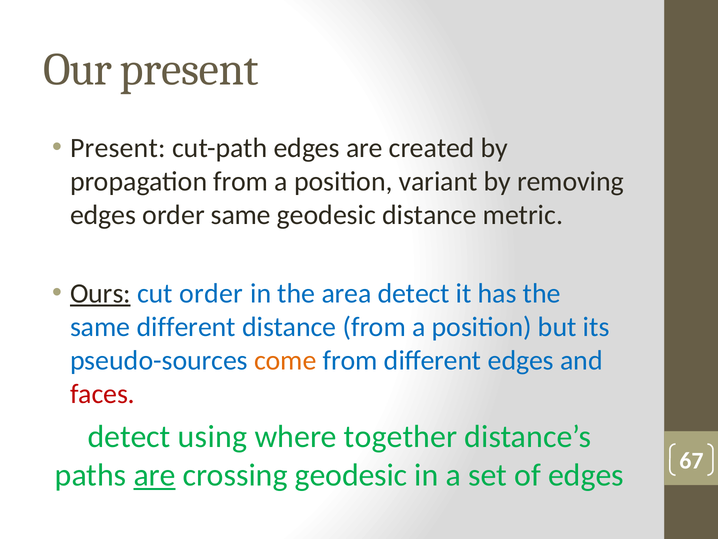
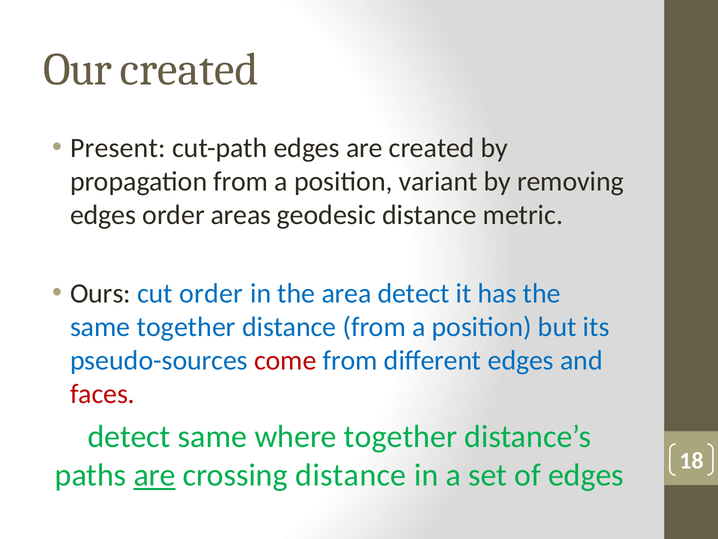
Our present: present -> created (189, 70)
order same: same -> areas (241, 215)
Ours underline: present -> none (100, 293)
same different: different -> together (186, 327)
come colour: orange -> red (285, 360)
detect using: using -> same (212, 436)
crossing geodesic: geodesic -> distance (351, 475)
67: 67 -> 18 (691, 461)
